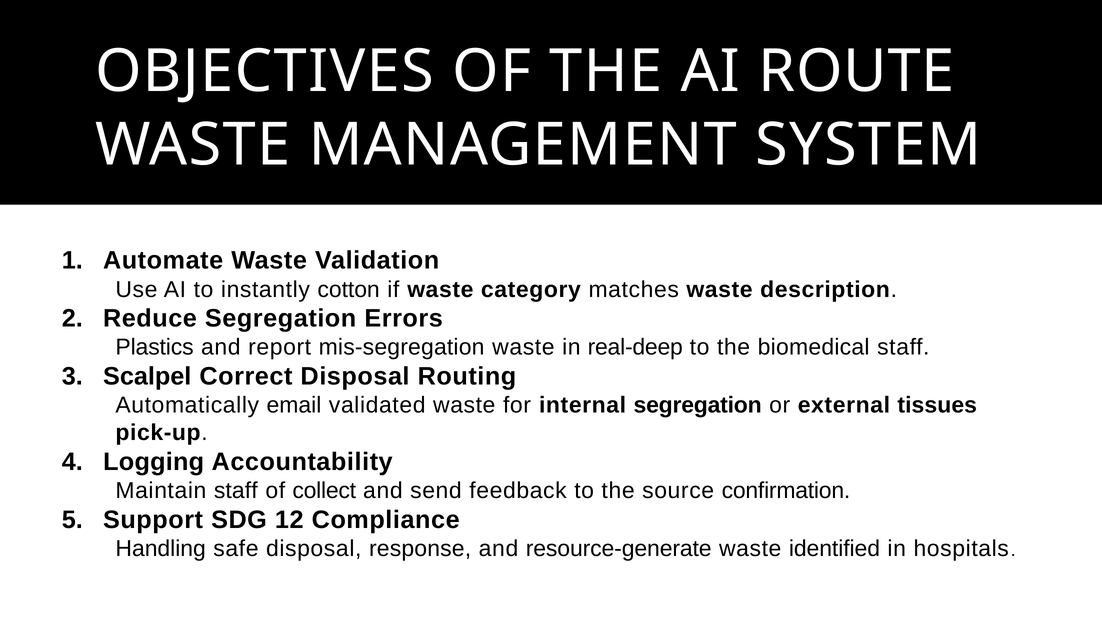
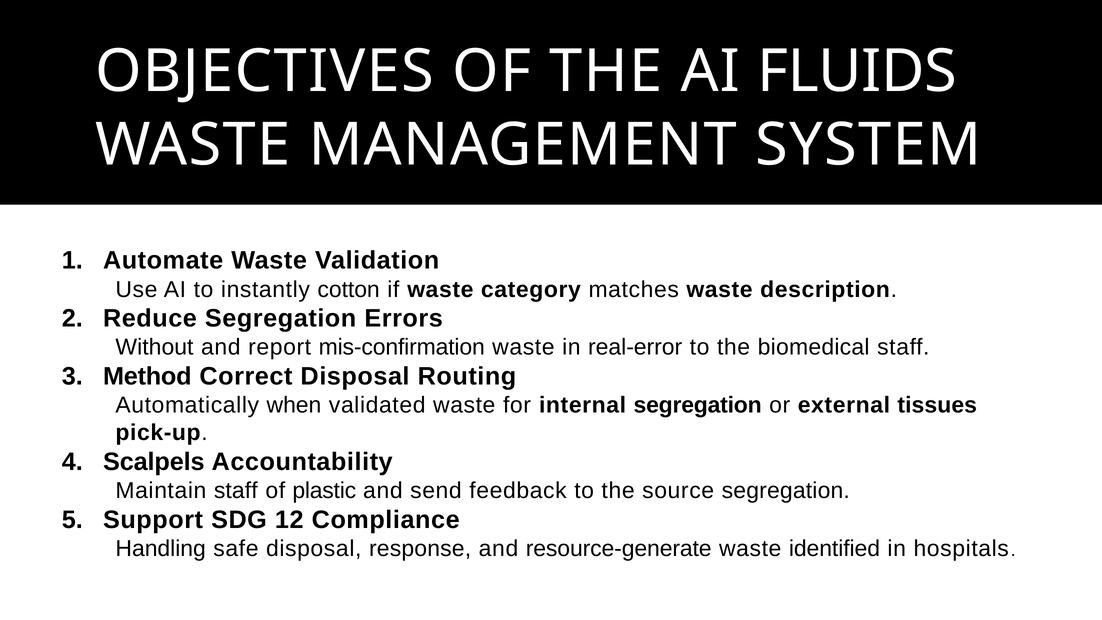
ROUTE: ROUTE -> FLUIDS (857, 72)
Plastics: Plastics -> Without (154, 347)
mis-segregation: mis-segregation -> mis-confirmation (402, 347)
real-deep: real-deep -> real-error (635, 347)
Scalpel: Scalpel -> Method (147, 376)
email: email -> when (294, 405)
Logging: Logging -> Scalpels (154, 462)
collect: collect -> plastic (324, 490)
source confirmation: confirmation -> segregation (786, 490)
